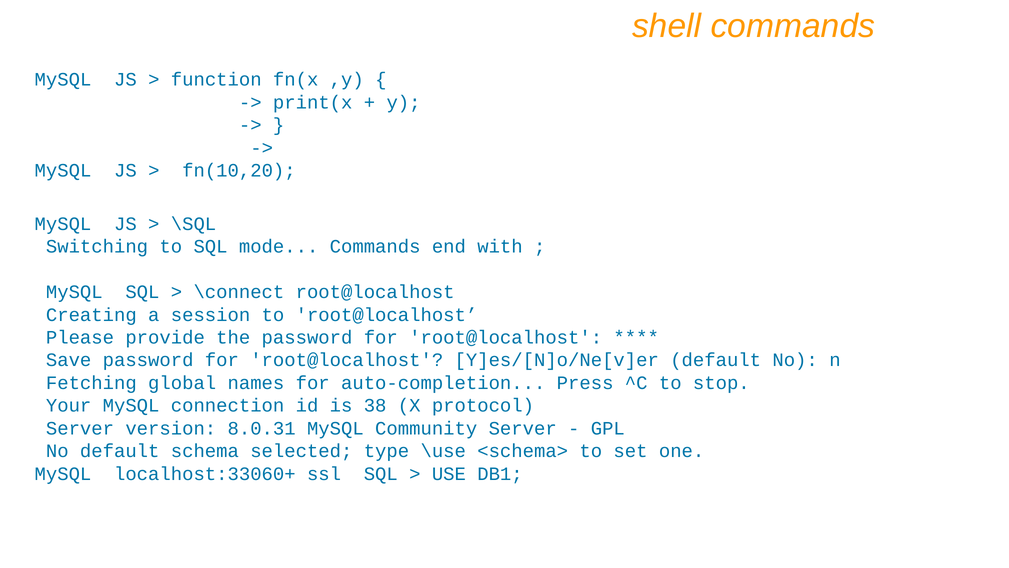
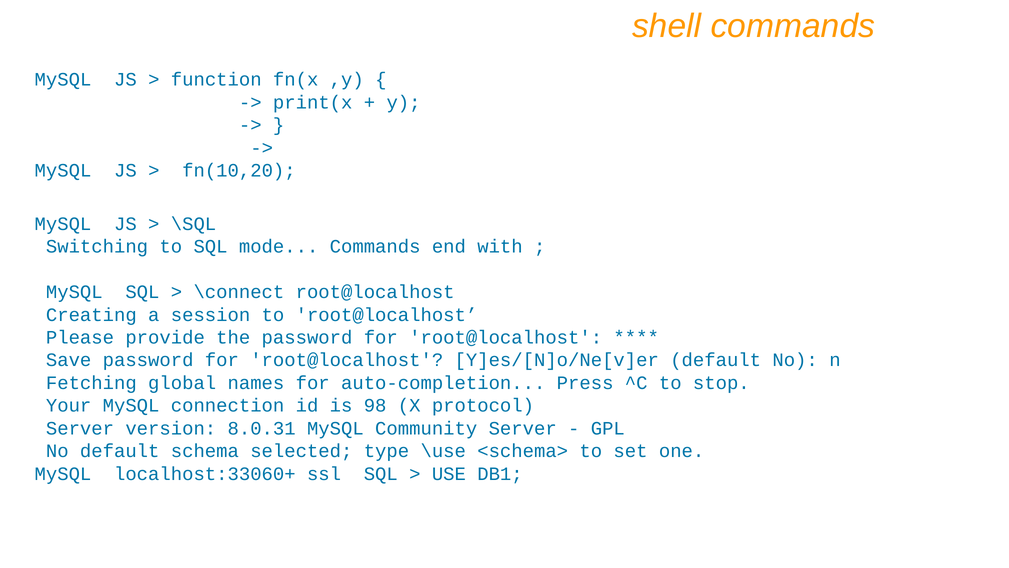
38: 38 -> 98 (375, 405)
